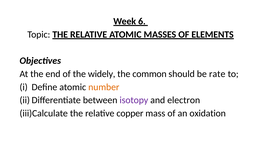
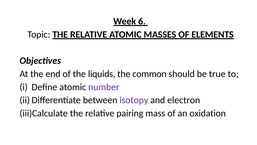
widely: widely -> liquids (102, 74)
rate: rate -> true (217, 74)
number colour: orange -> purple (104, 87)
copper: copper -> pairing (130, 113)
